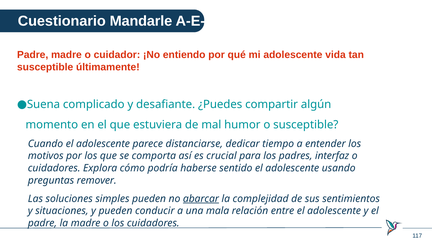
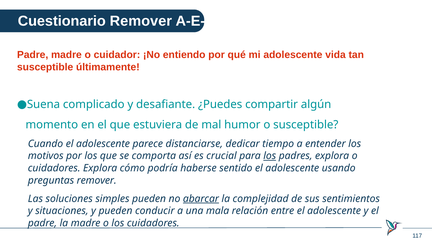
Cuestionario Mandarle: Mandarle -> Remover (141, 21)
los underline: none -> present (270, 156)
padres interfaz: interfaz -> explora (332, 156)
